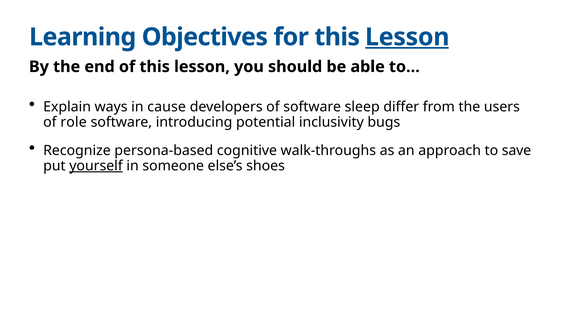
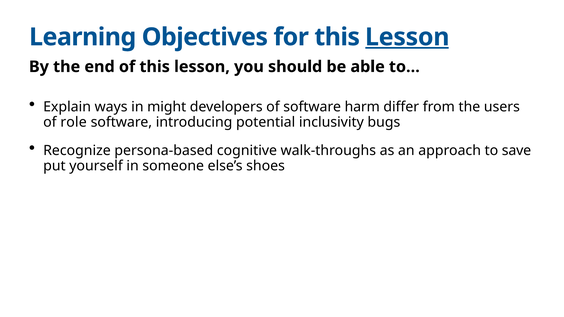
cause: cause -> might (167, 107)
sleep: sleep -> harm (362, 107)
yourself underline: present -> none (96, 166)
